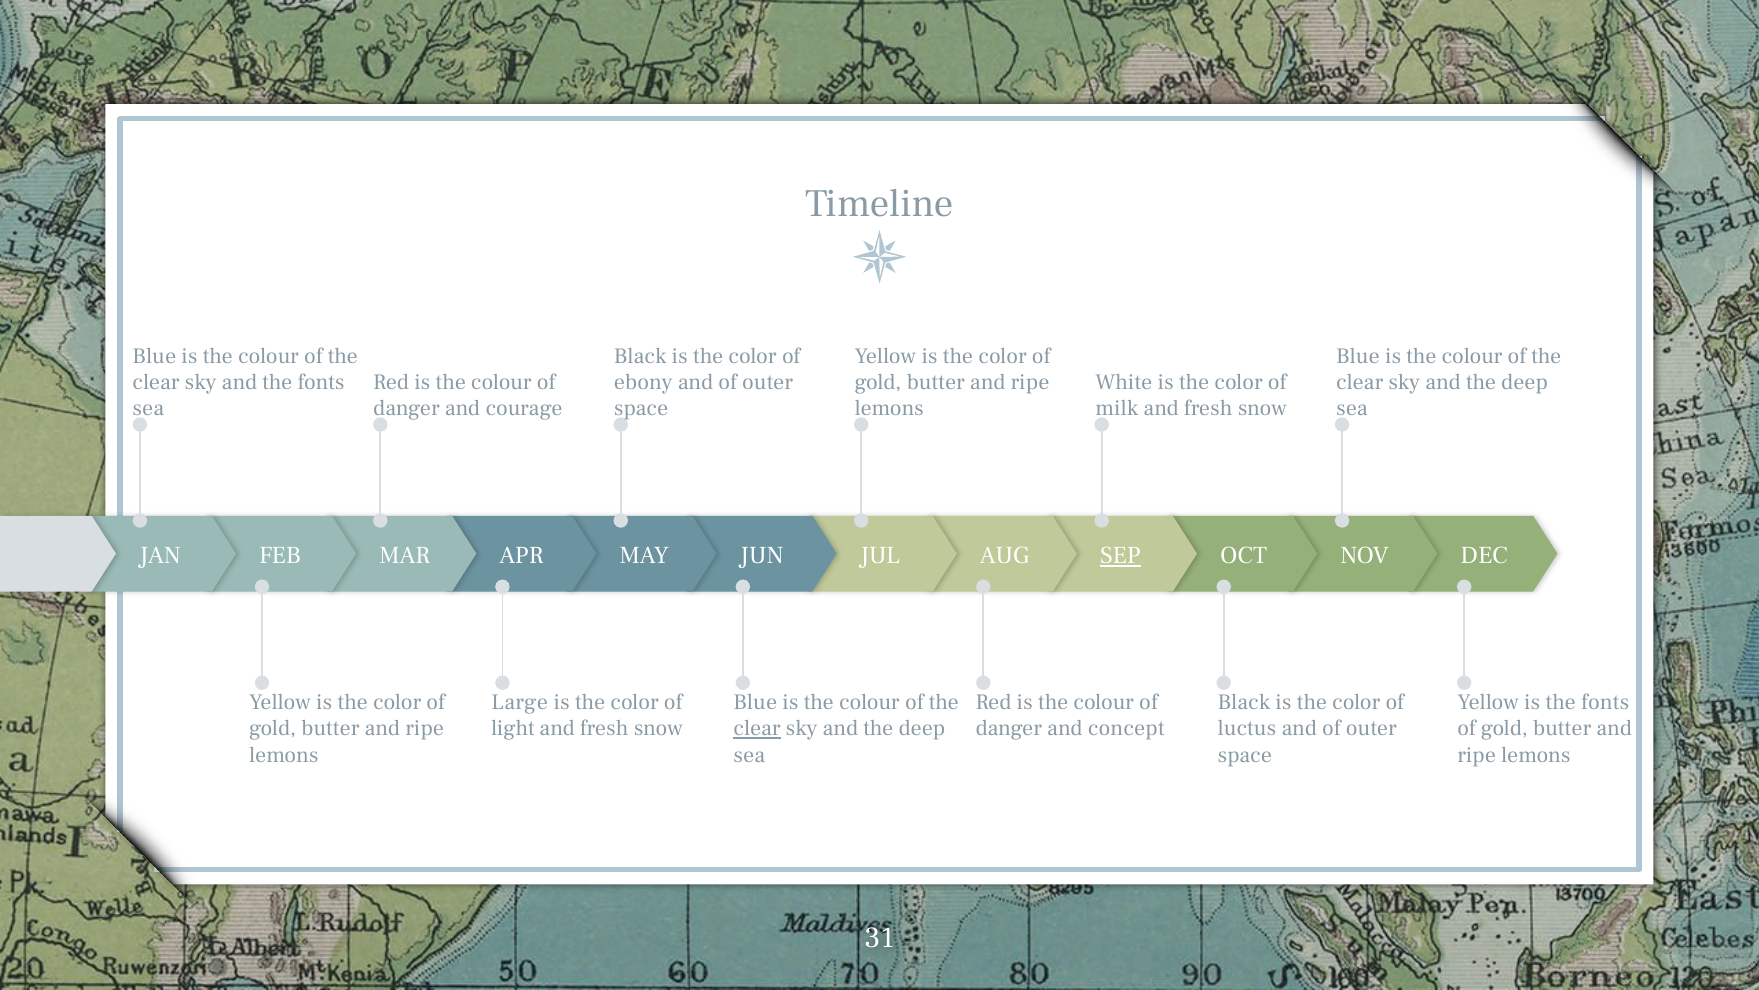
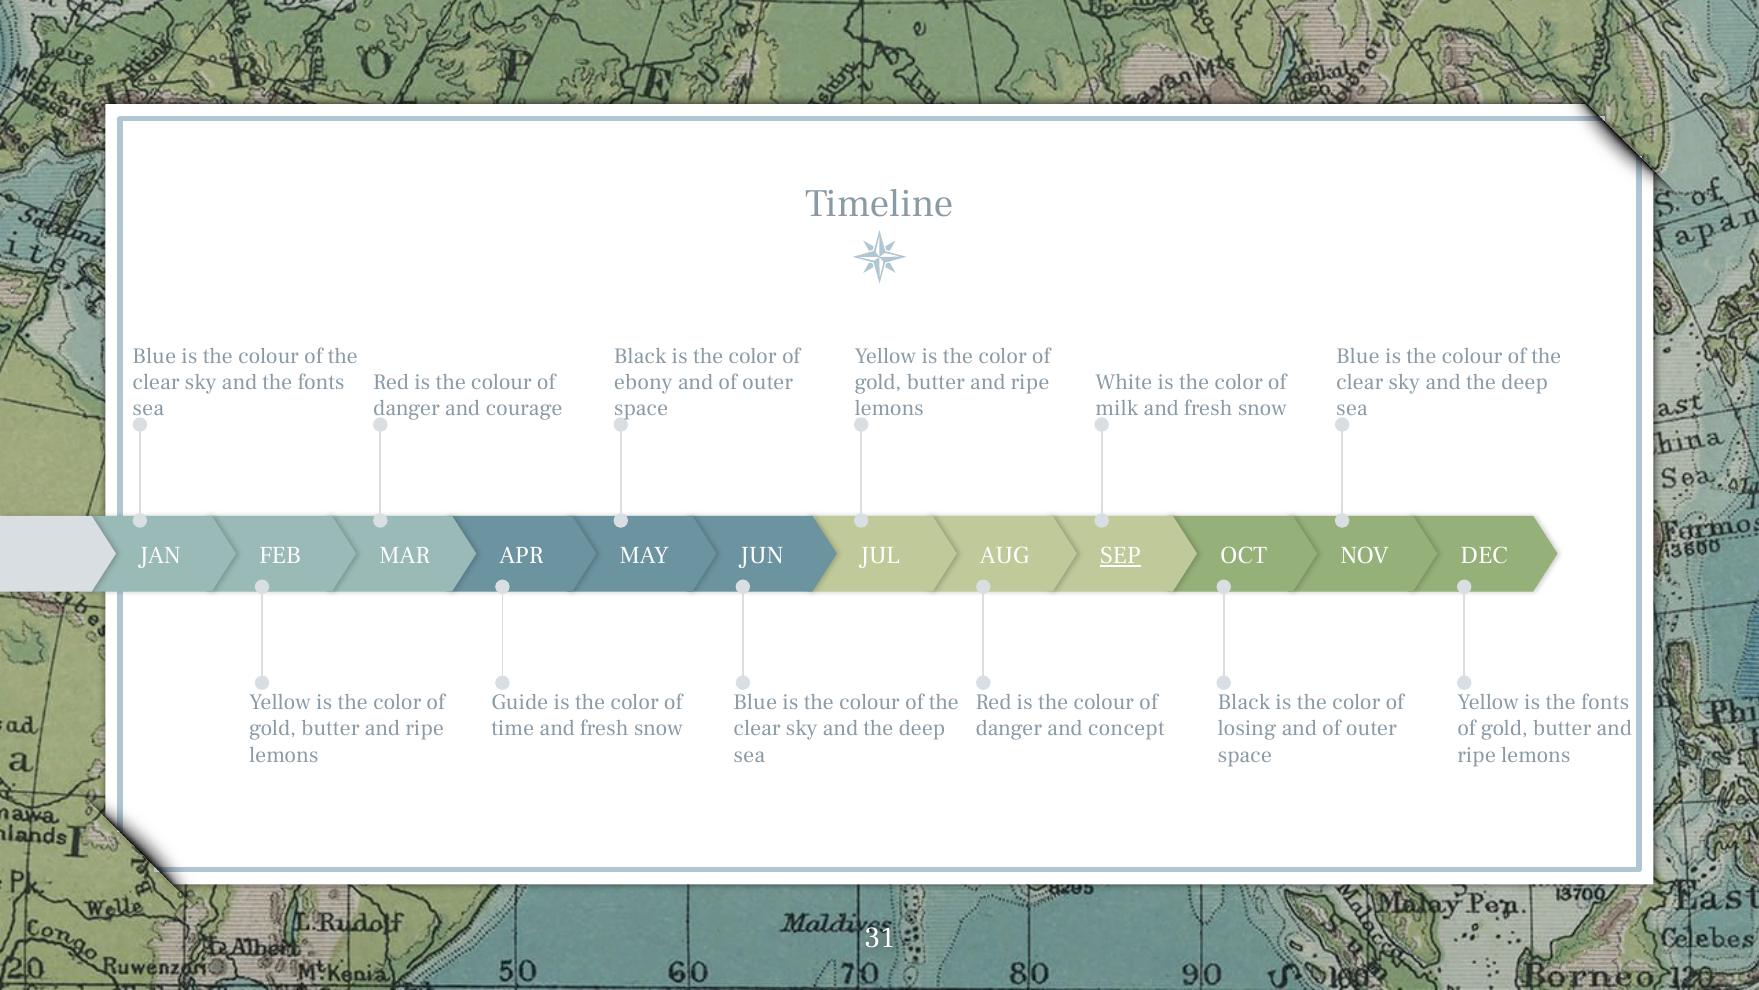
Large: Large -> Guide (520, 702)
light: light -> time (513, 728)
clear underline: present -> none (757, 728)
luctus: luctus -> losing (1247, 728)
